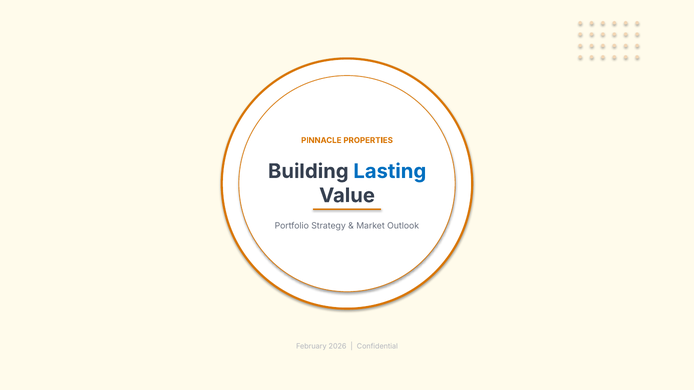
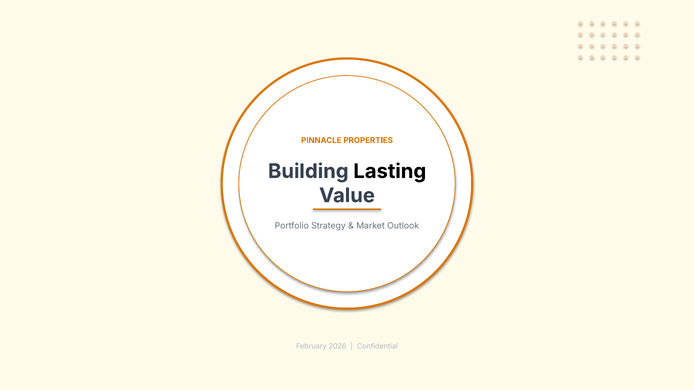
Lasting colour: blue -> black (390, 171)
